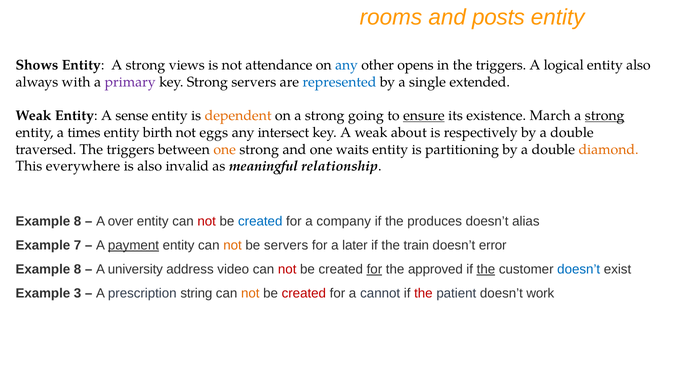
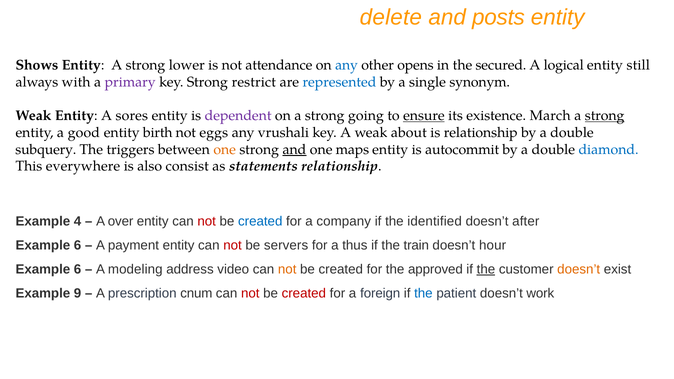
rooms: rooms -> delete (391, 18)
views: views -> lower (187, 65)
in the triggers: triggers -> secured (501, 65)
entity also: also -> still (638, 65)
Strong servers: servers -> restrict (254, 82)
extended: extended -> synonym (480, 82)
sense: sense -> sores (132, 116)
dependent colour: orange -> purple (238, 116)
times: times -> good (84, 133)
intersect: intersect -> vrushali (283, 133)
is respectively: respectively -> relationship (481, 133)
traversed: traversed -> subquery (46, 150)
and underline: none -> present (294, 150)
waits: waits -> maps (352, 150)
partitioning: partitioning -> autocommit (462, 150)
diamond colour: orange -> blue (609, 150)
invalid: invalid -> consist (187, 166)
meaningful: meaningful -> statements (263, 166)
8: 8 -> 4 (78, 221)
produces: produces -> identified (435, 221)
alias: alias -> after (526, 221)
7: 7 -> 6 (78, 245)
payment underline: present -> none (133, 245)
not colour: orange -> red (233, 245)
later: later -> thus (355, 245)
error: error -> hour (493, 245)
8: 8 -> 6 (78, 269)
university: university -> modeling (135, 269)
not colour: red -> orange (287, 269)
for underline: present -> none (374, 269)
doesn’t colour: blue -> orange (579, 269)
3: 3 -> 9 (78, 293)
string: string -> cnum (196, 293)
not colour: orange -> red (250, 293)
cannot: cannot -> foreign (380, 293)
the colour: red -> blue (423, 293)
